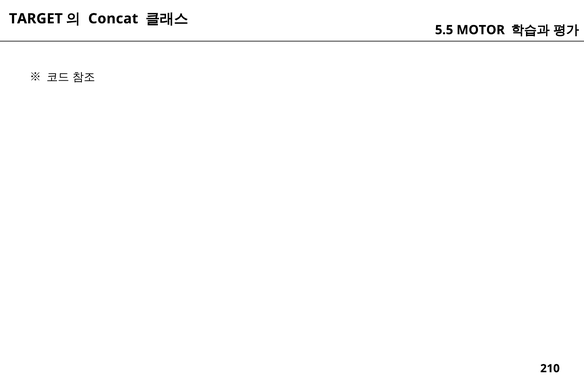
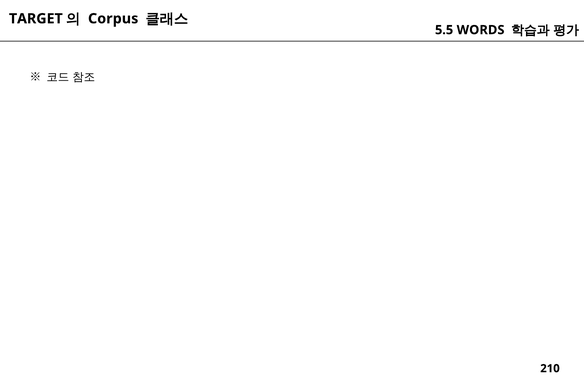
Concat: Concat -> Corpus (113, 19)
MOTOR: MOTOR -> WORDS (481, 30)
